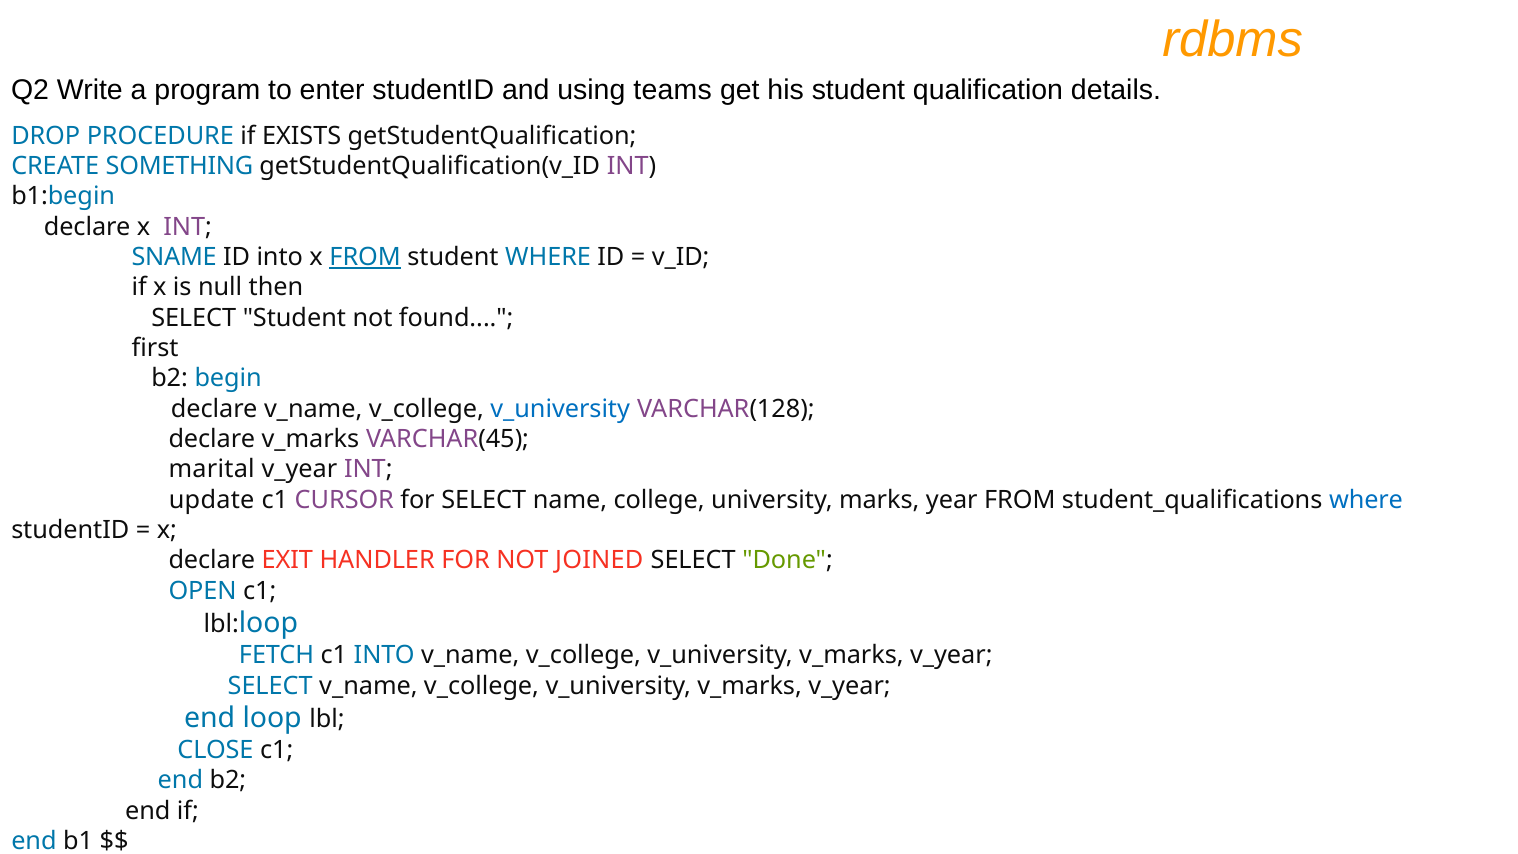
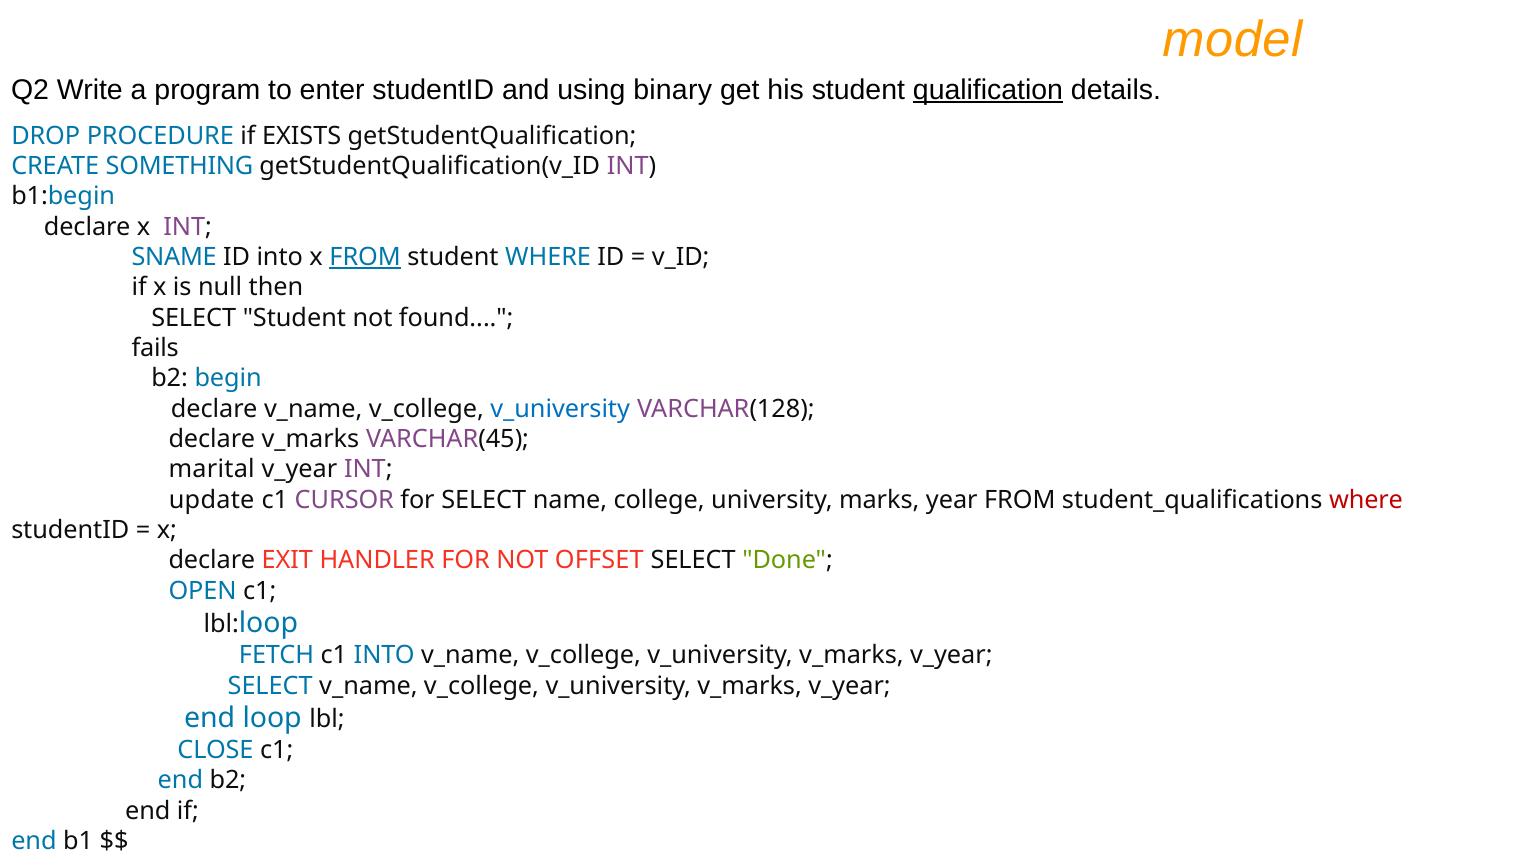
rdbms: rdbms -> model (1232, 40)
teams: teams -> binary (673, 90)
qualification underline: none -> present (988, 90)
first: first -> fails (155, 348)
where colour: blue -> red (1366, 500)
JOINED: JOINED -> OFFSET (599, 560)
